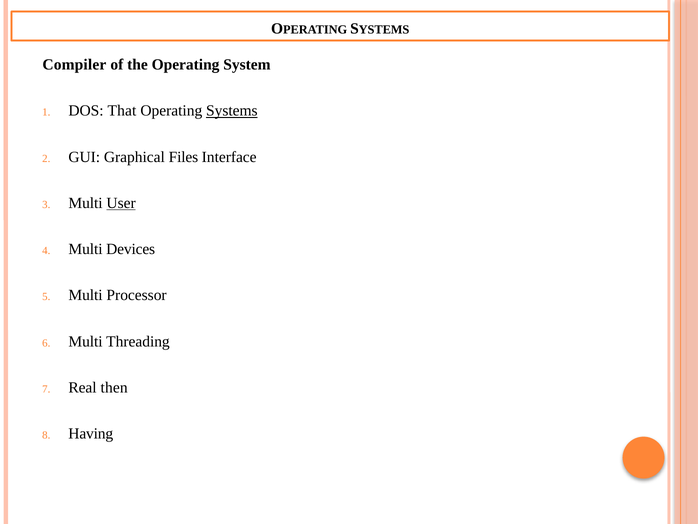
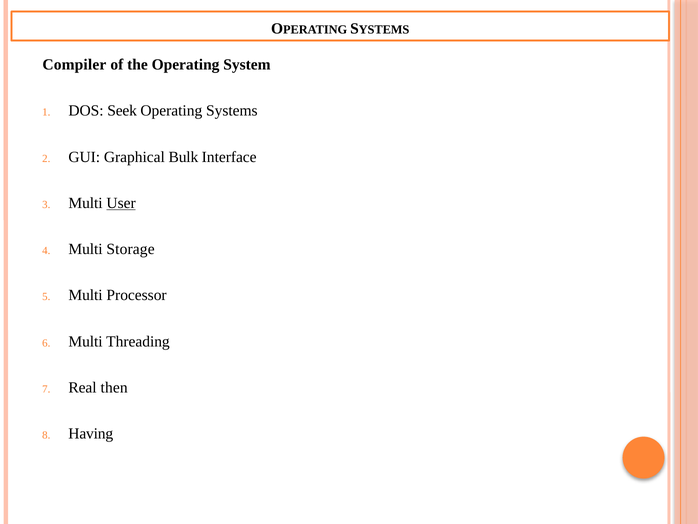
That: That -> Seek (122, 111)
Systems underline: present -> none (232, 111)
Files: Files -> Bulk (183, 157)
Devices: Devices -> Storage (131, 249)
